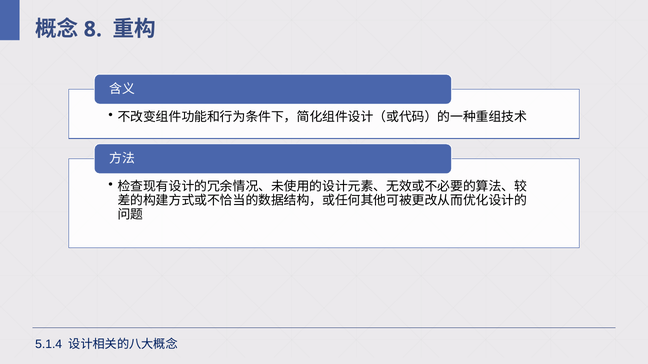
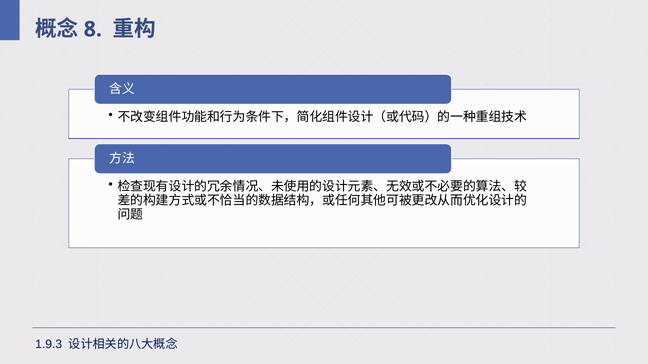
5.1.4: 5.1.4 -> 1.9.3 (49, 345)
